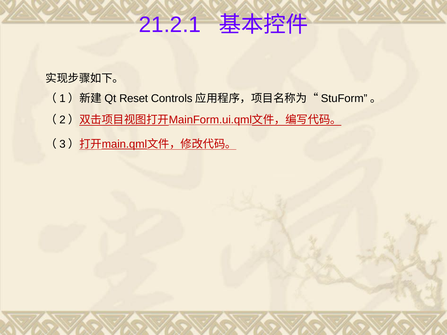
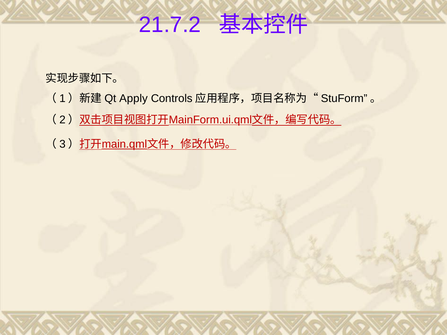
21.2.1: 21.2.1 -> 21.7.2 (170, 25)
Reset: Reset -> Apply (134, 99)
